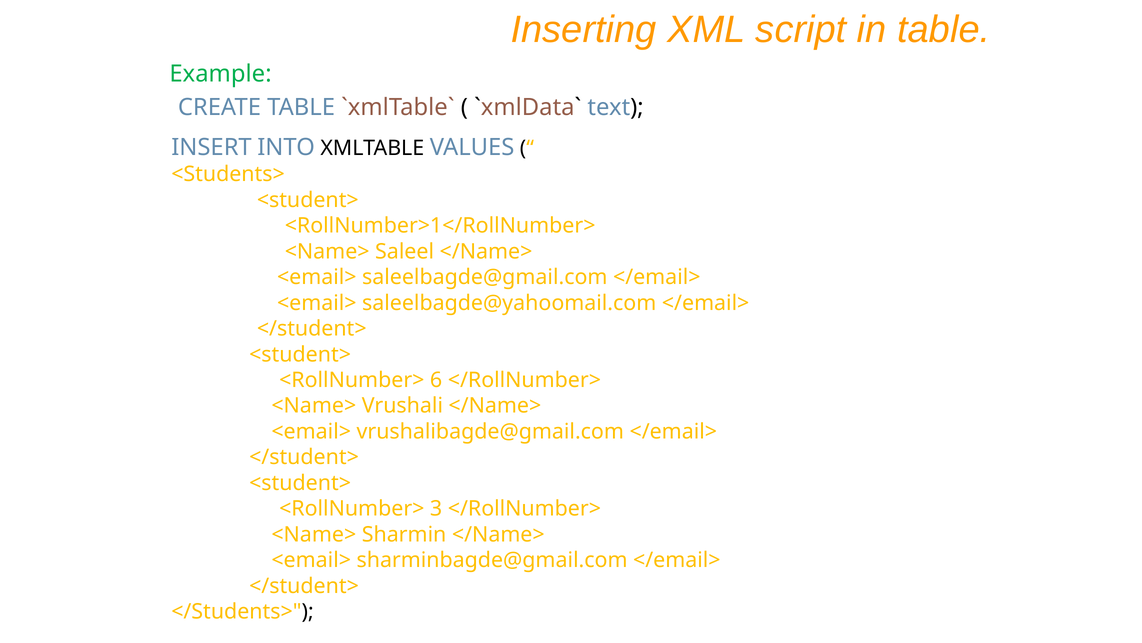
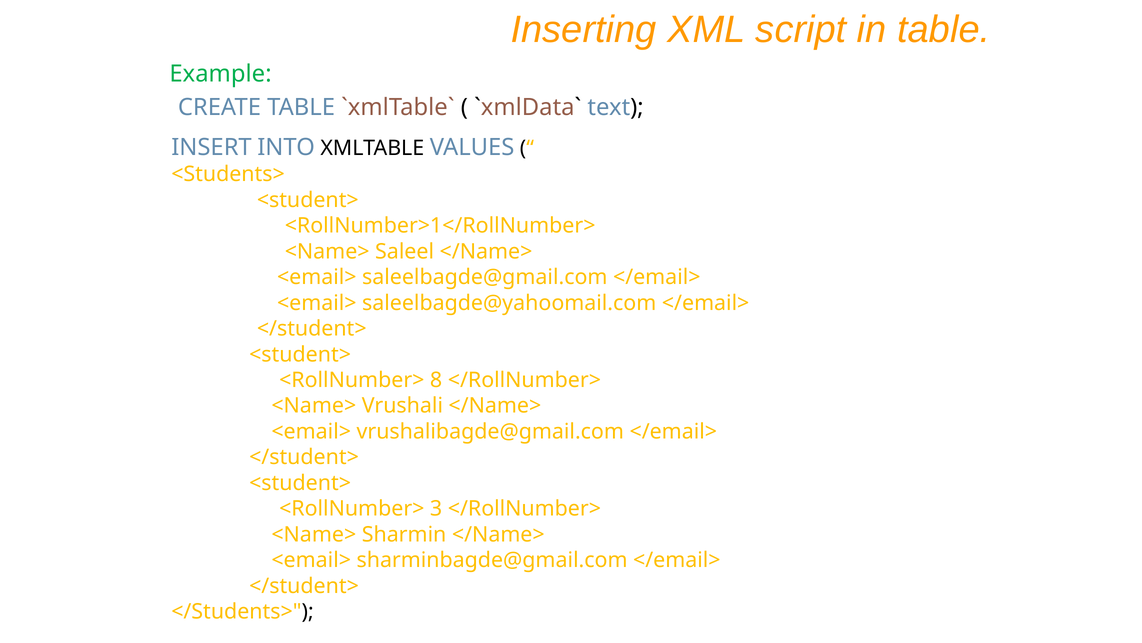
6: 6 -> 8 (436, 380)
